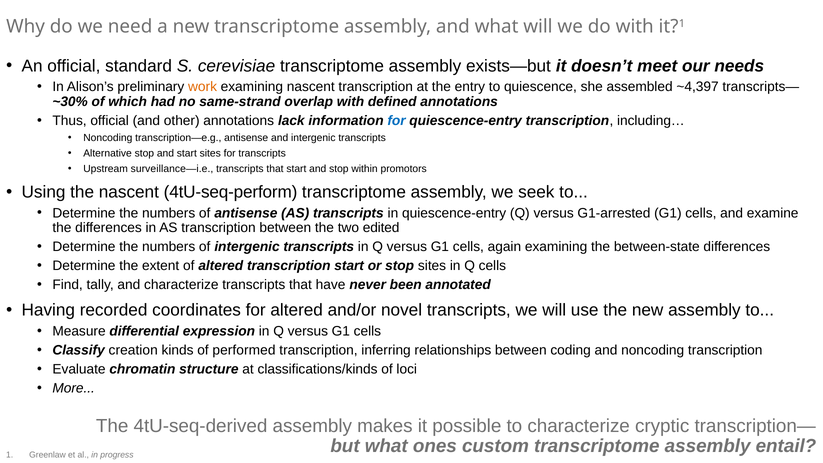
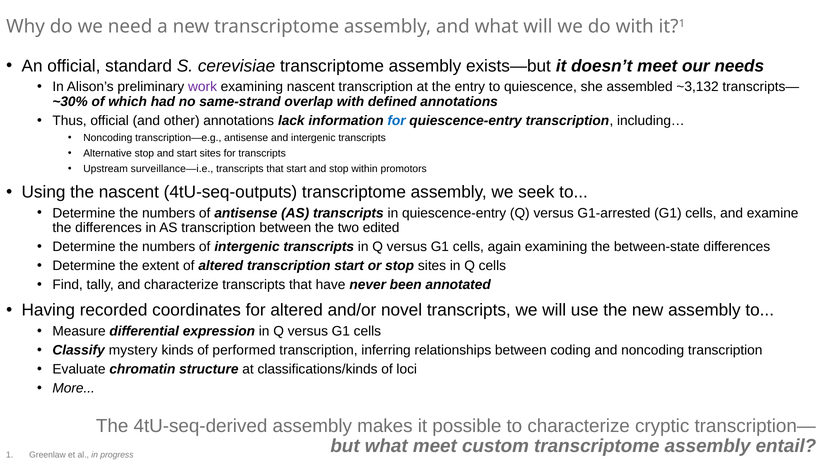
work colour: orange -> purple (203, 87)
~4,397: ~4,397 -> ~3,132 (698, 87)
4tU-seq-perform: 4tU-seq-perform -> 4tU-seq-outputs (230, 192)
creation: creation -> mystery (133, 350)
what ones: ones -> meet (435, 446)
